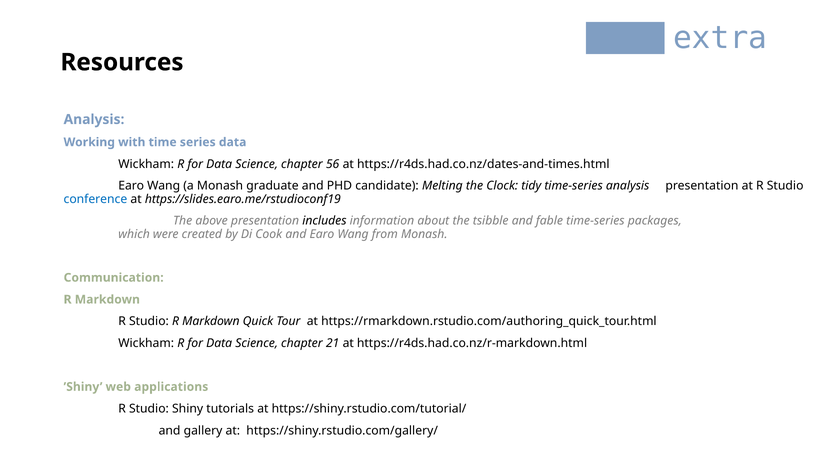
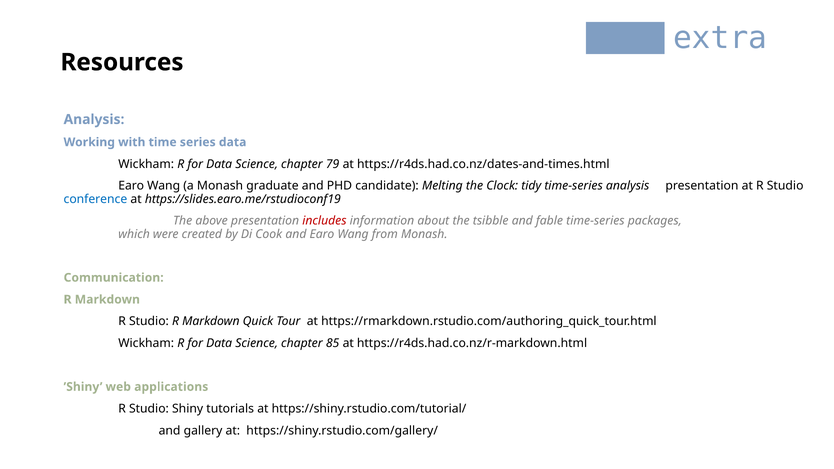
56: 56 -> 79 (333, 164)
includes colour: black -> red (324, 221)
21: 21 -> 85 (333, 343)
